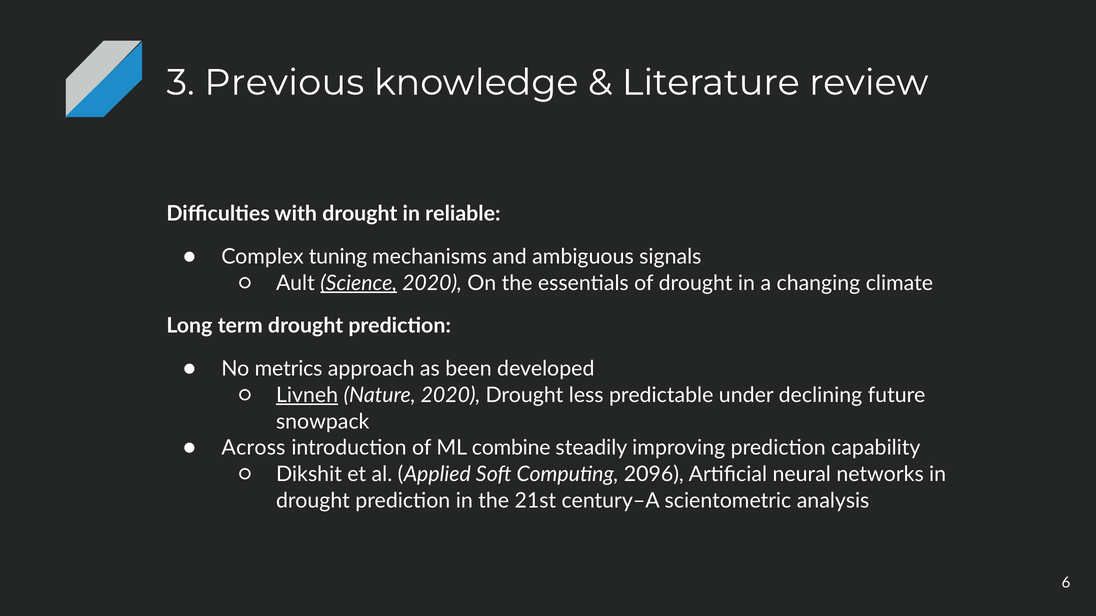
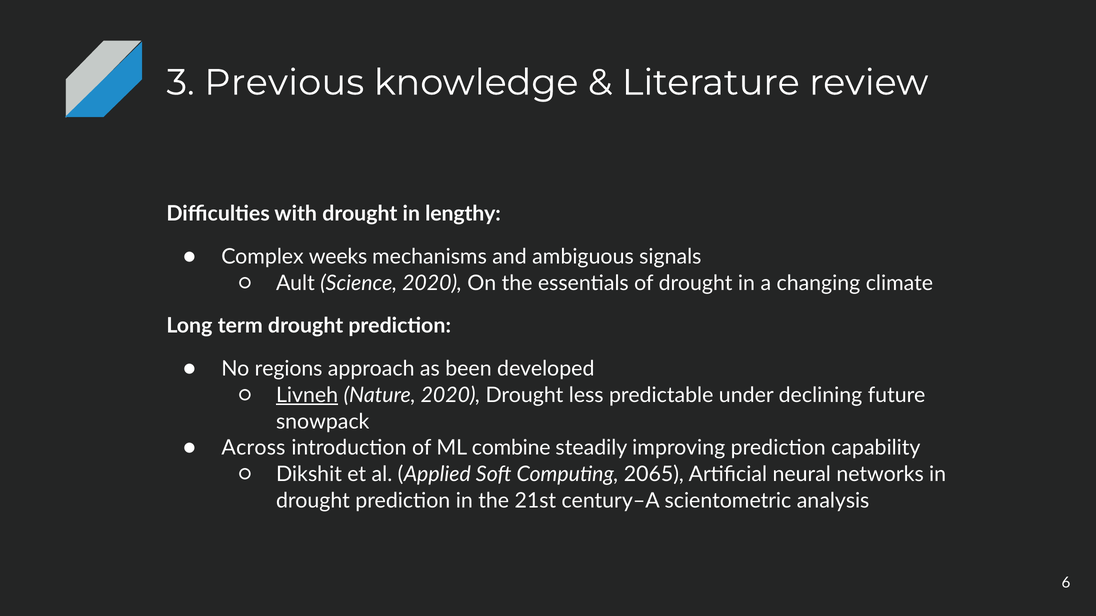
reliable: reliable -> lengthy (463, 214)
tuning: tuning -> weeks (338, 257)
Science underline: present -> none (359, 283)
metrics: metrics -> regions (289, 369)
2096: 2096 -> 2065 (654, 475)
